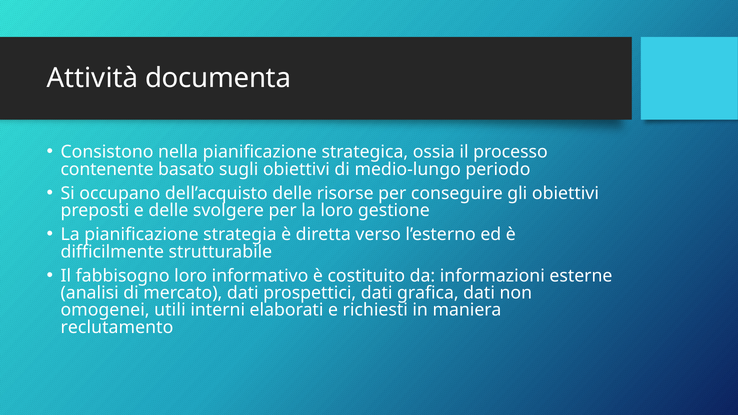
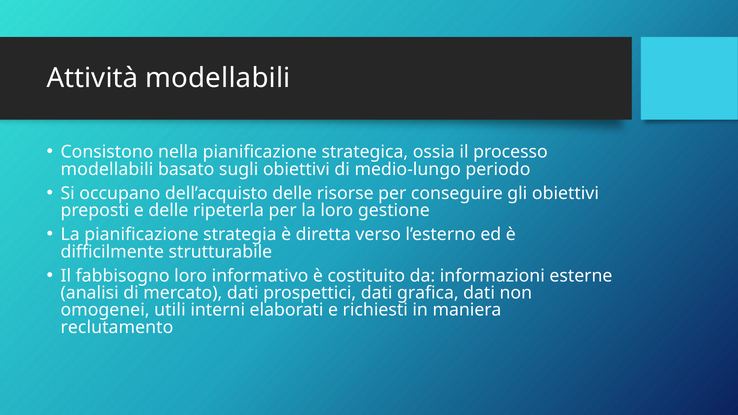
Attività documenta: documenta -> modellabili (218, 78)
contenente: contenente -> modellabili (107, 169)
svolgere: svolgere -> ripeterla (228, 211)
